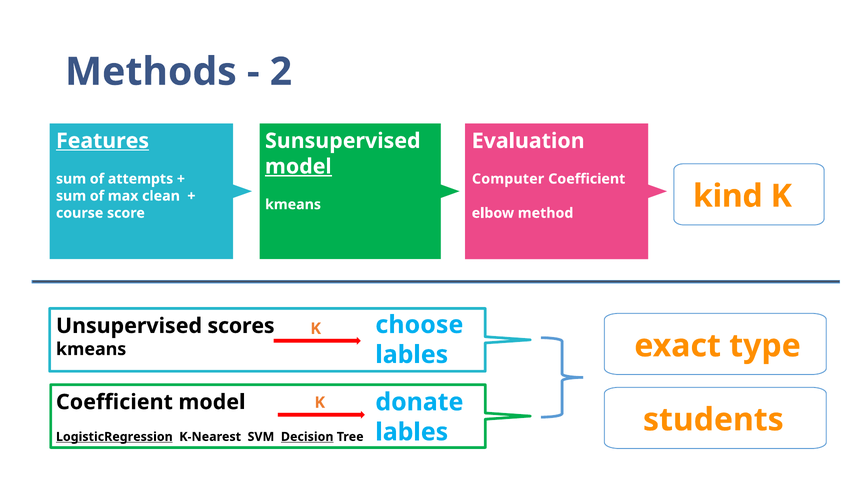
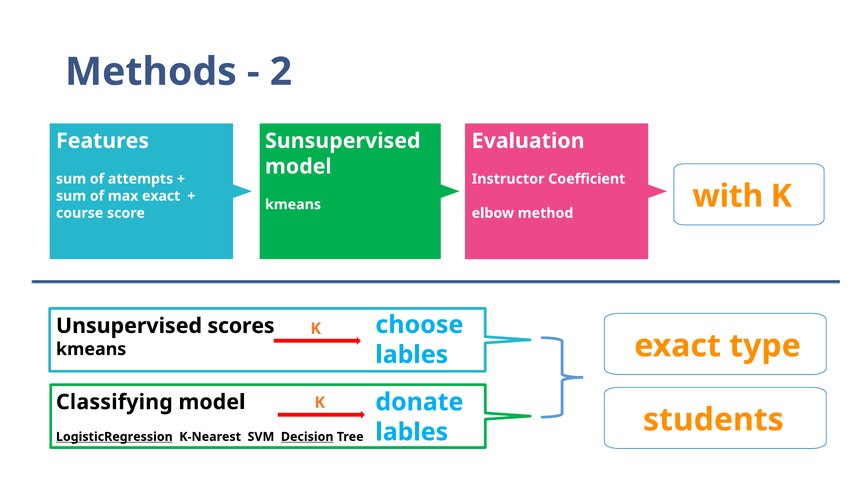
Features underline: present -> none (103, 141)
model underline: present -> none (298, 167)
Computer: Computer -> Instructor (508, 179)
kind: kind -> with (728, 196)
max clean: clean -> exact (161, 196)
Coefficient: Coefficient -> Classifying (114, 402)
